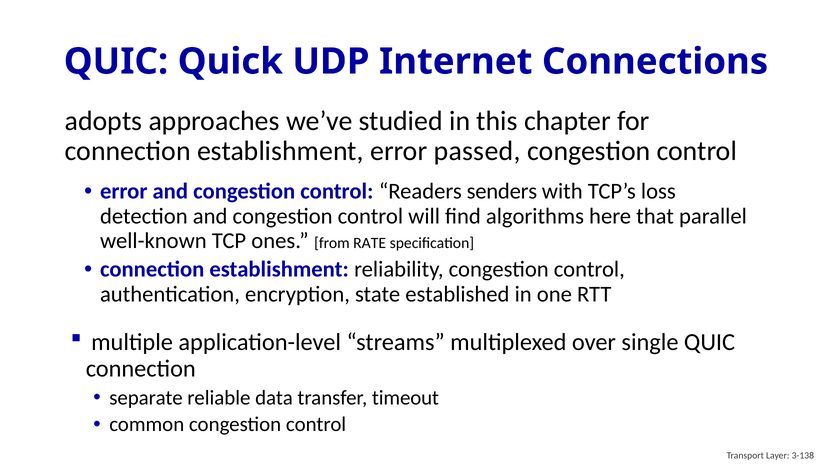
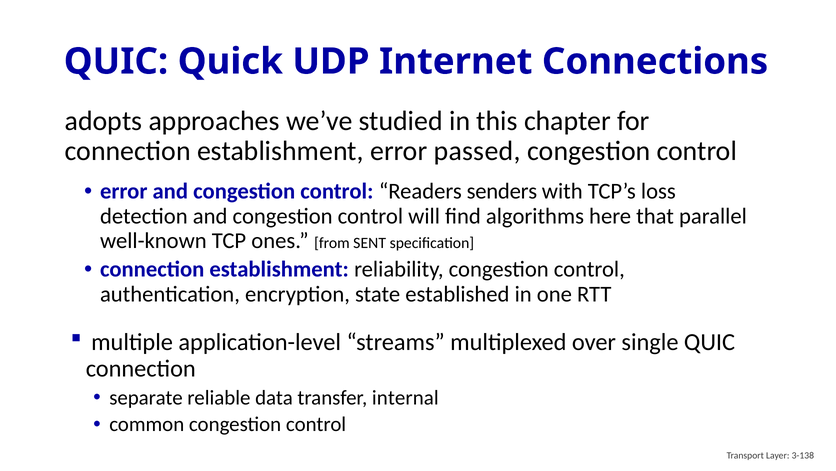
RATE: RATE -> SENT (370, 242)
timeout: timeout -> internal (405, 397)
